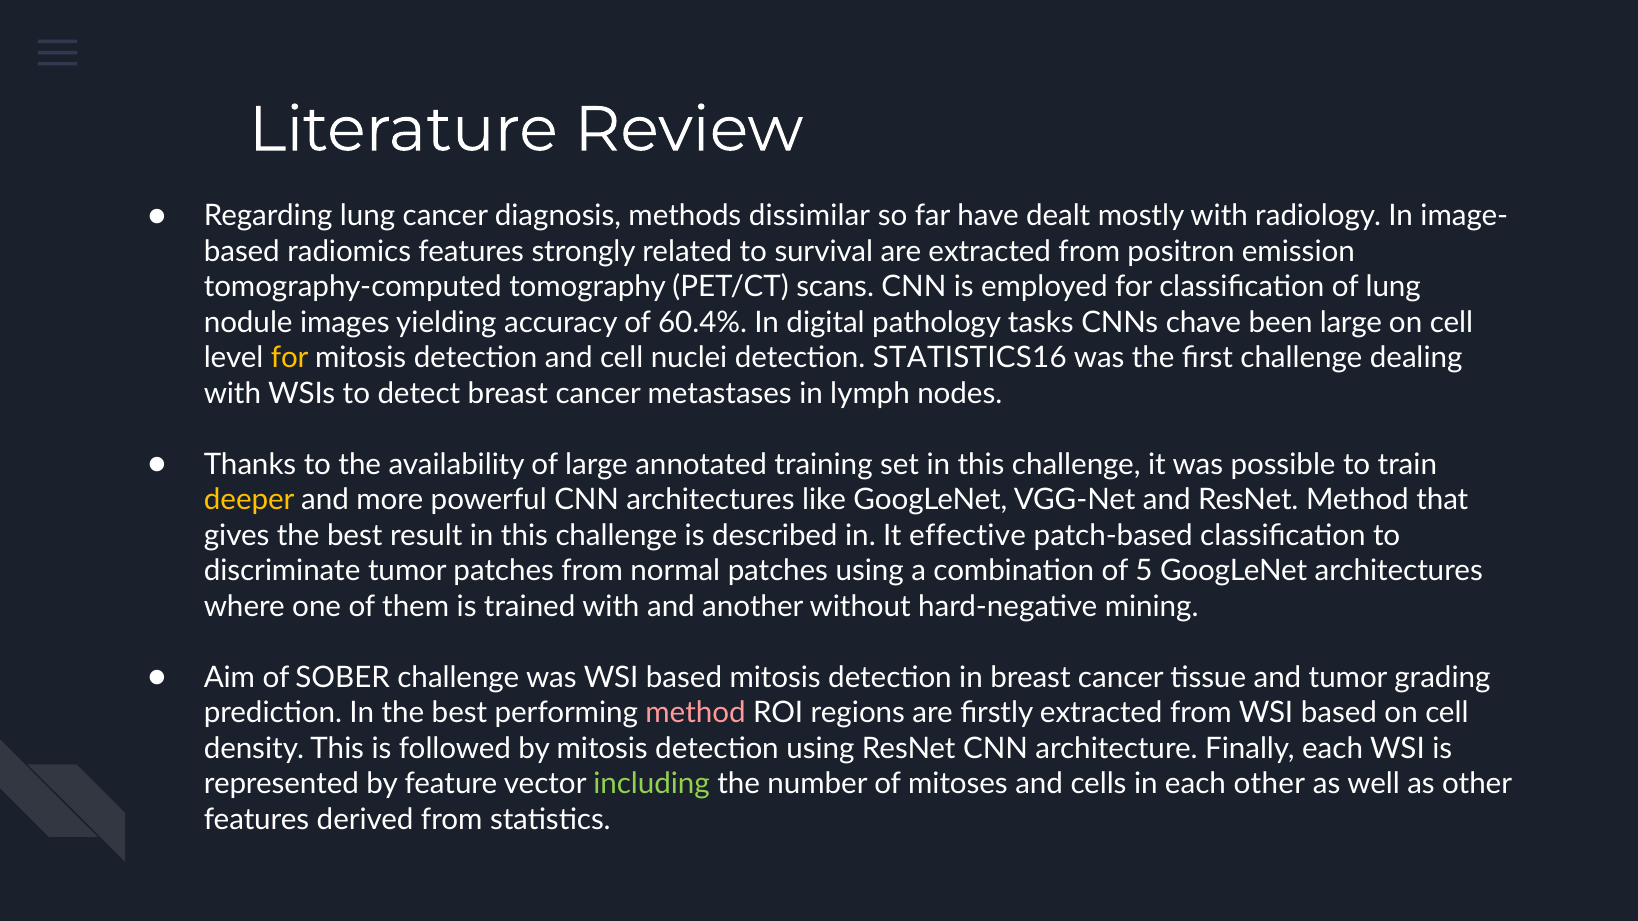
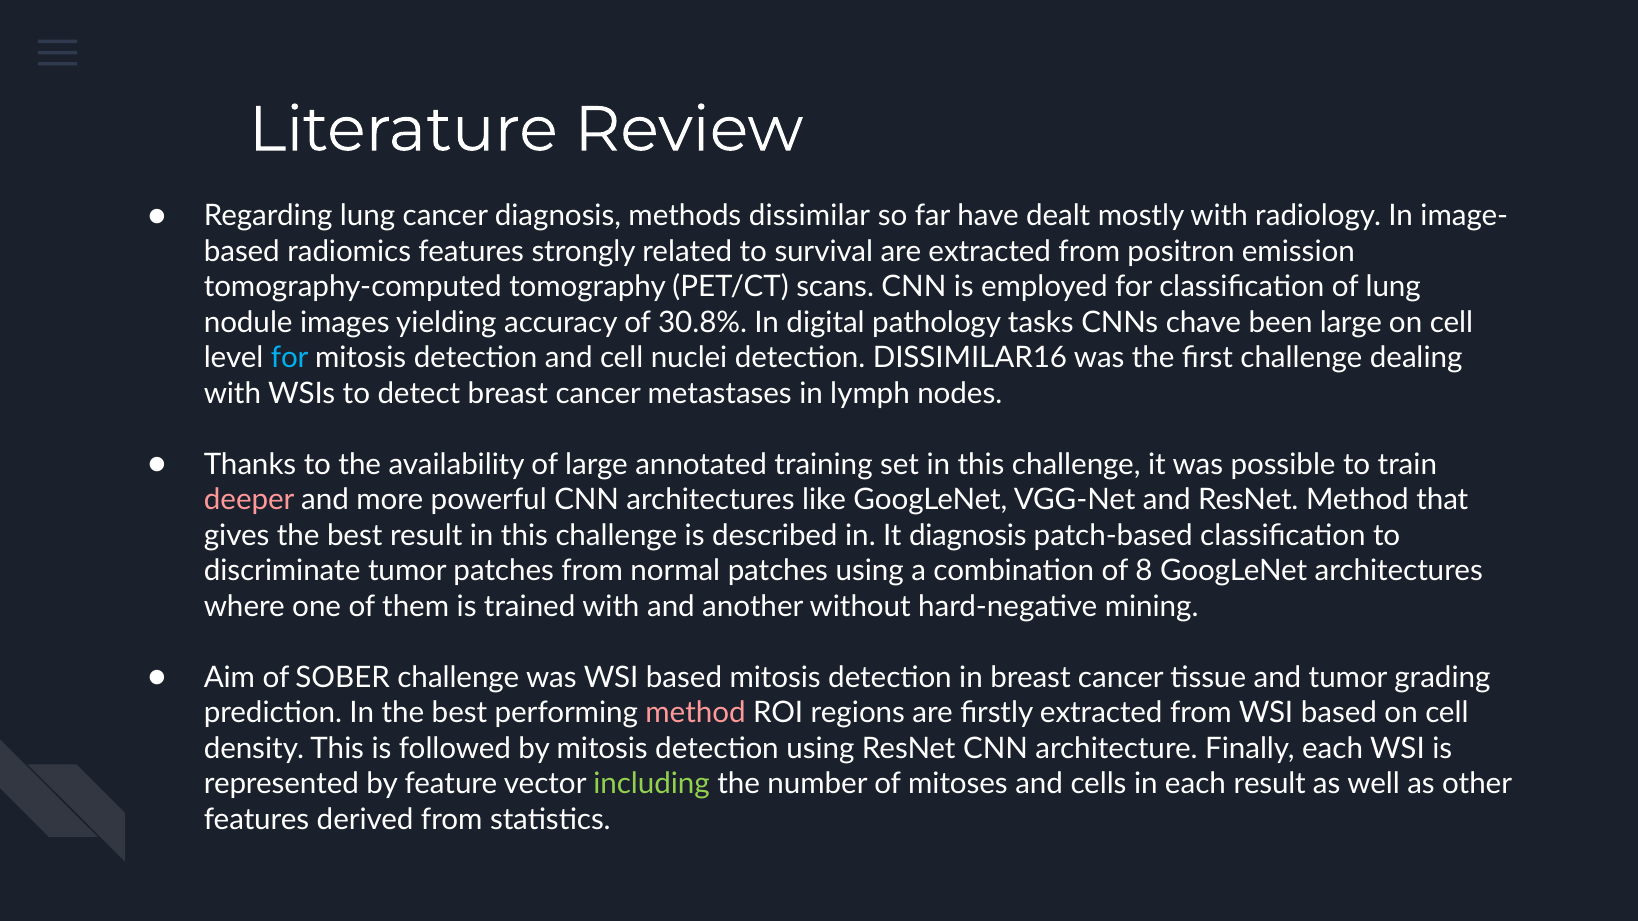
60.4%: 60.4% -> 30.8% (703, 323)
for colour: yellow -> light blue (290, 358)
STATISTICS16: STATISTICS16 -> DISSIMILAR16 (970, 358)
deeper colour: yellow -> pink (249, 500)
It effective: effective -> diagnosis (968, 536)
5: 5 -> 8 (1144, 571)
each other: other -> result (1270, 784)
